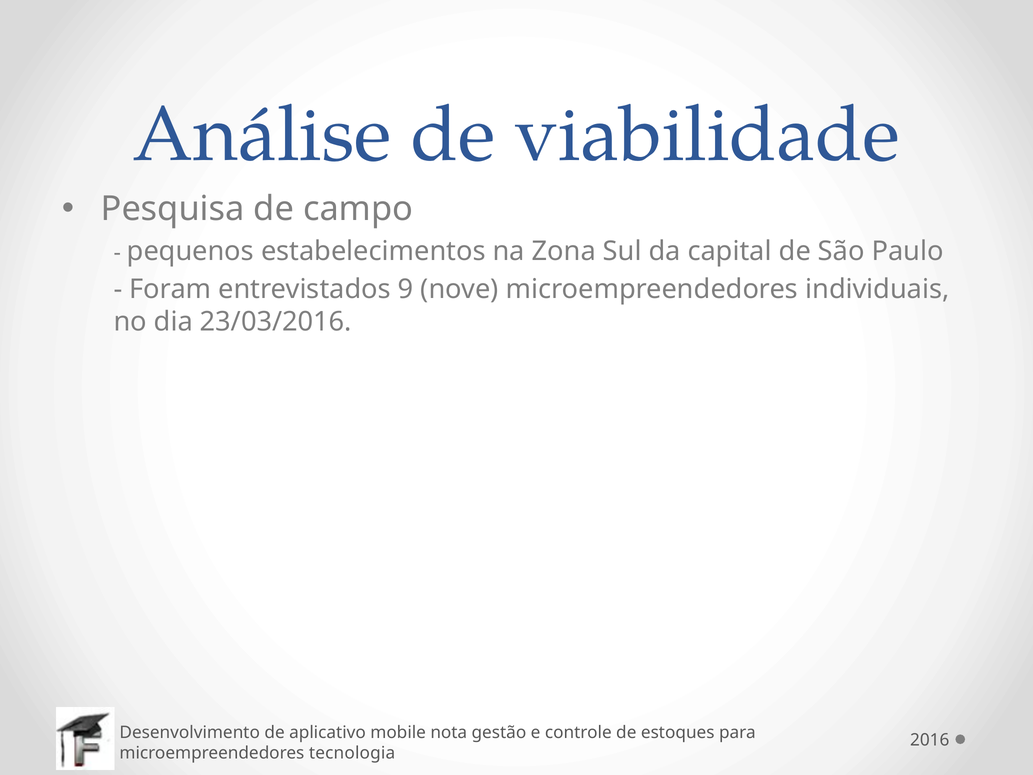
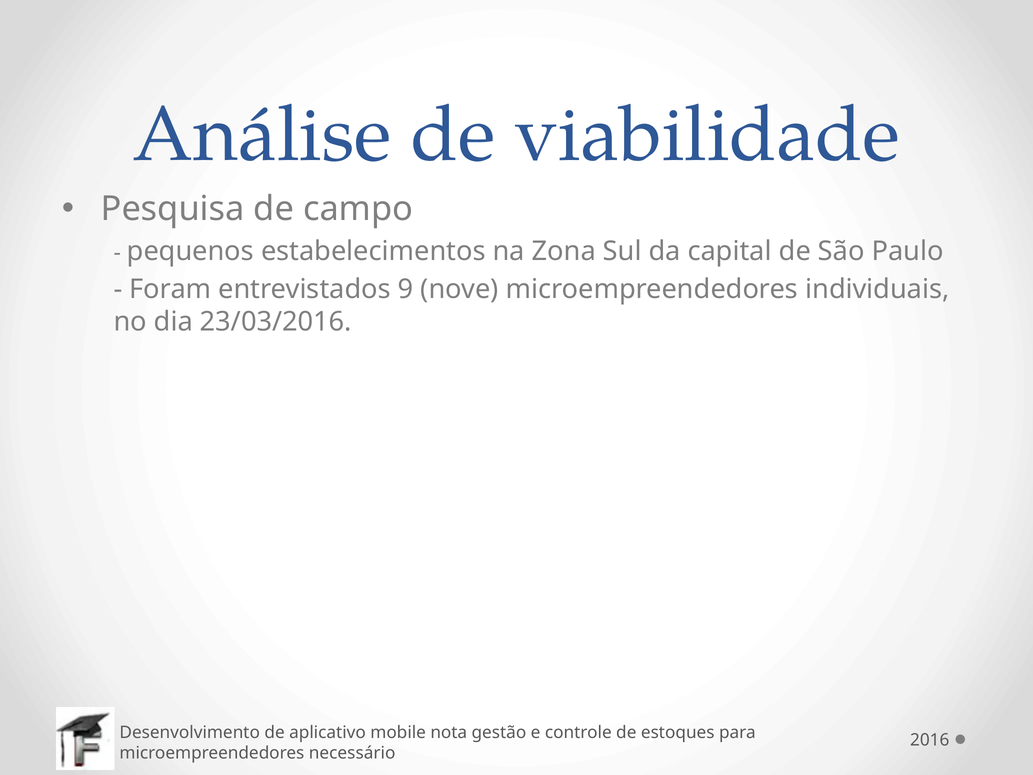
tecnologia: tecnologia -> necessário (352, 753)
